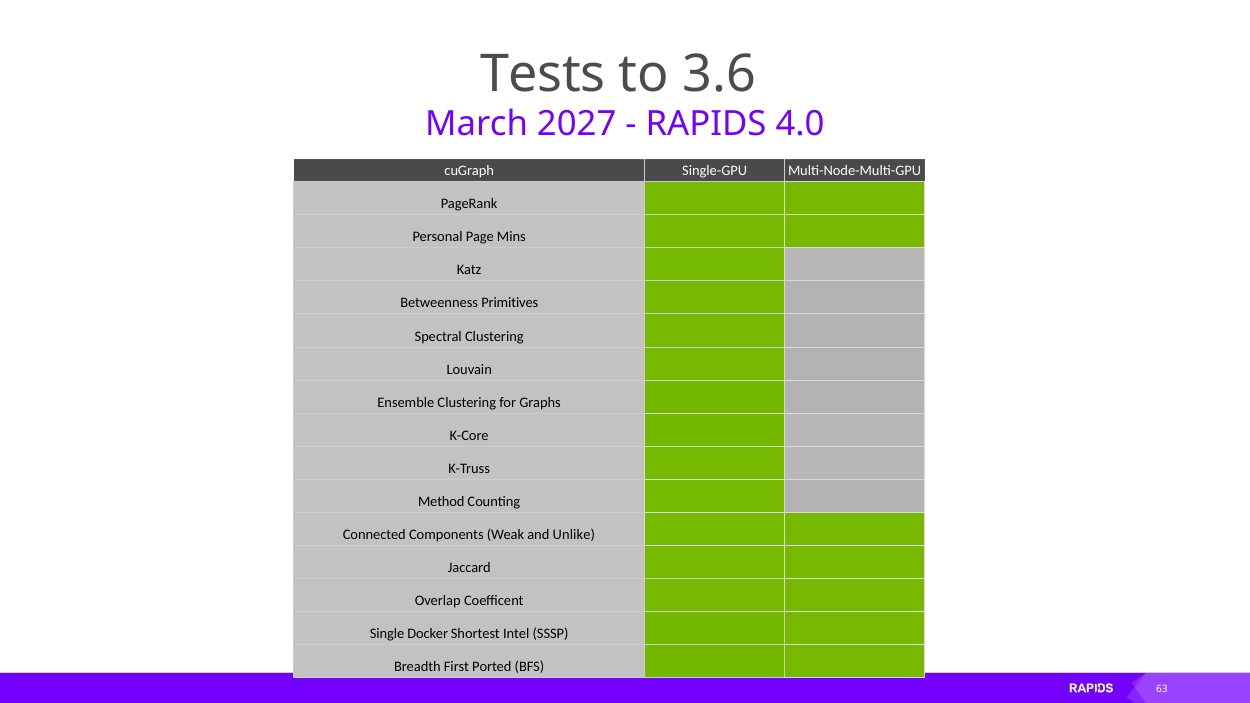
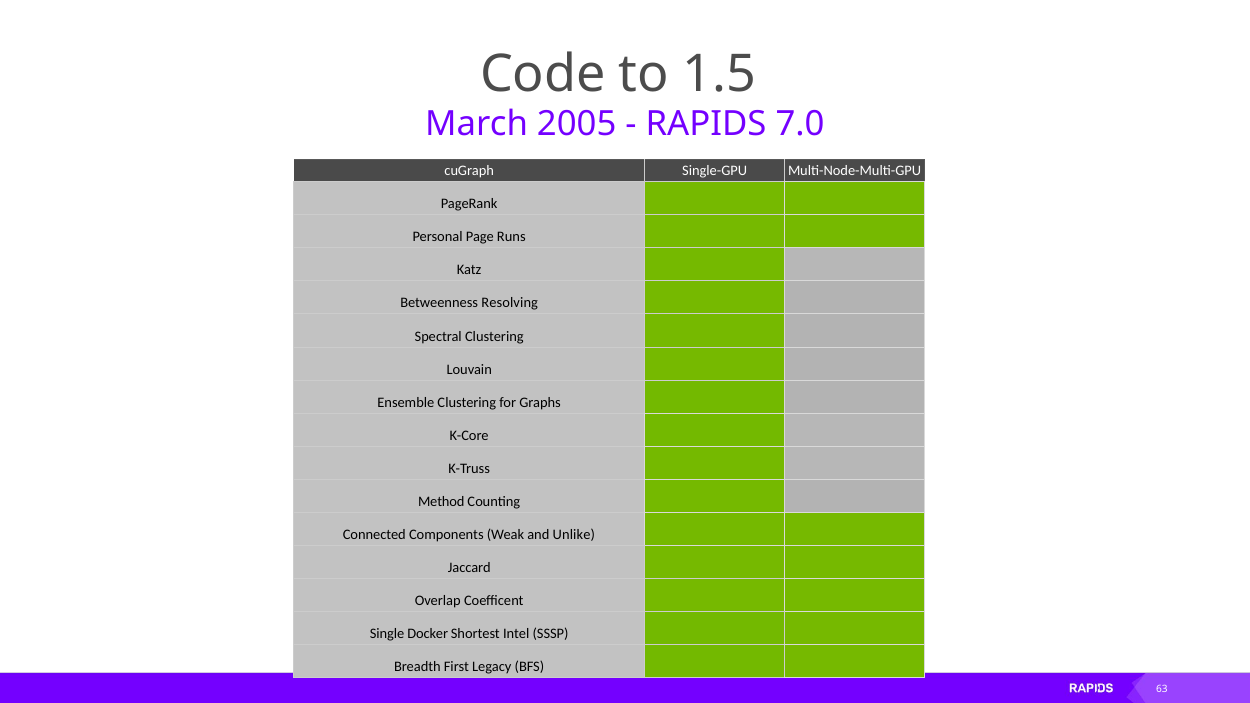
Tests: Tests -> Code (543, 74)
3.6: 3.6 -> 1.5 (719, 74)
2027: 2027 -> 2005 (577, 124)
4.0: 4.0 -> 7.0 (800, 124)
Mins: Mins -> Runs (511, 237)
Primitives: Primitives -> Resolving (510, 303)
Ported: Ported -> Legacy (492, 667)
